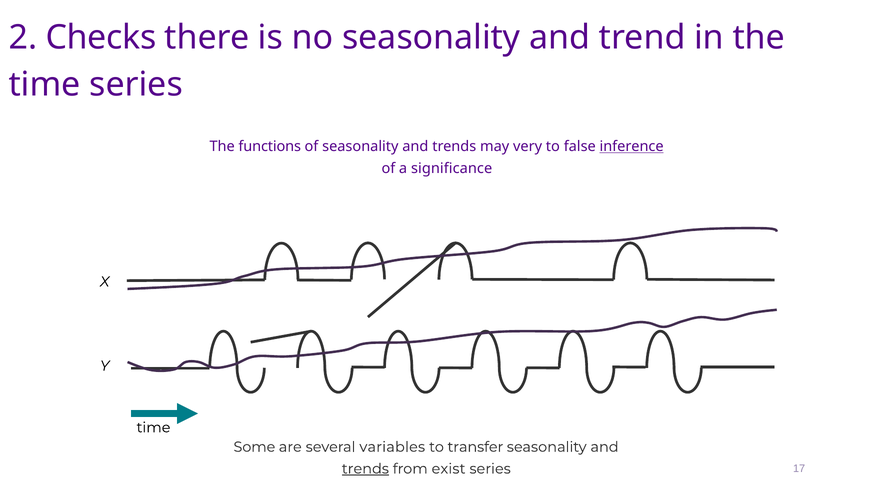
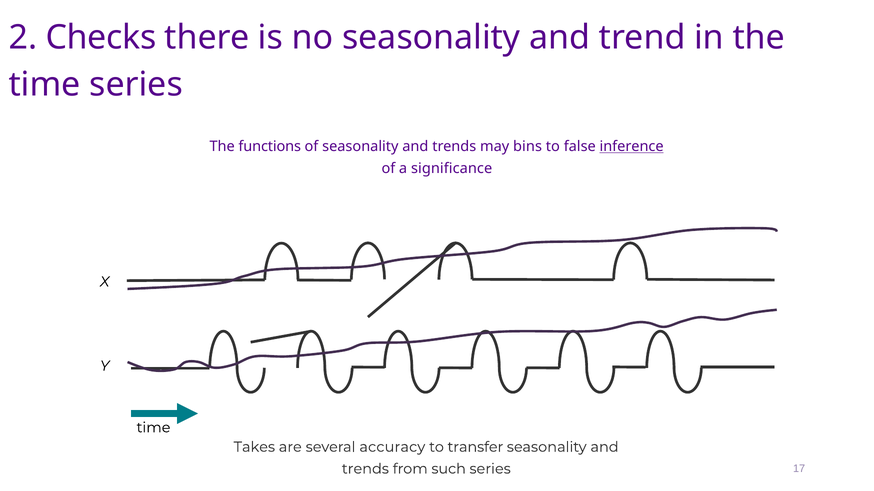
very: very -> bins (528, 147)
Some: Some -> Takes (254, 448)
variables: variables -> accuracy (392, 448)
trends underline: present -> none (365, 469)
exist: exist -> such (449, 469)
